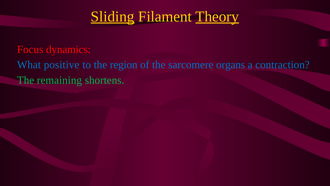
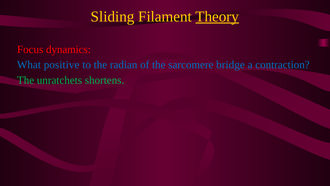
Sliding underline: present -> none (113, 17)
region: region -> radian (124, 65)
organs: organs -> bridge (230, 65)
remaining: remaining -> unratchets (59, 80)
